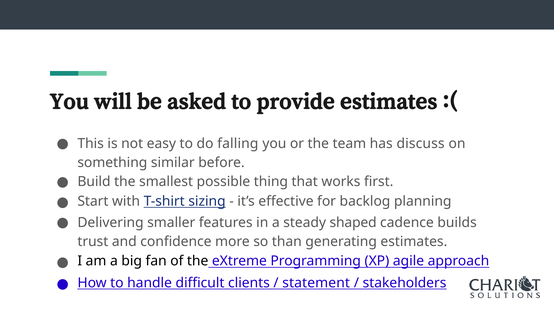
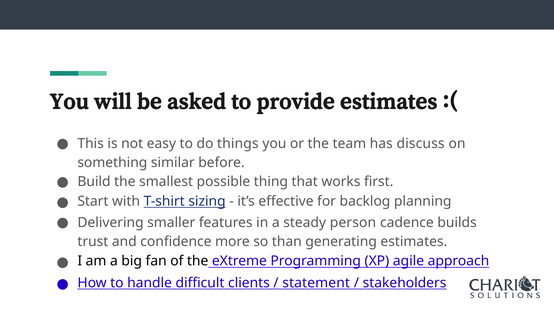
falling: falling -> things (238, 143)
shaped: shaped -> person (353, 222)
